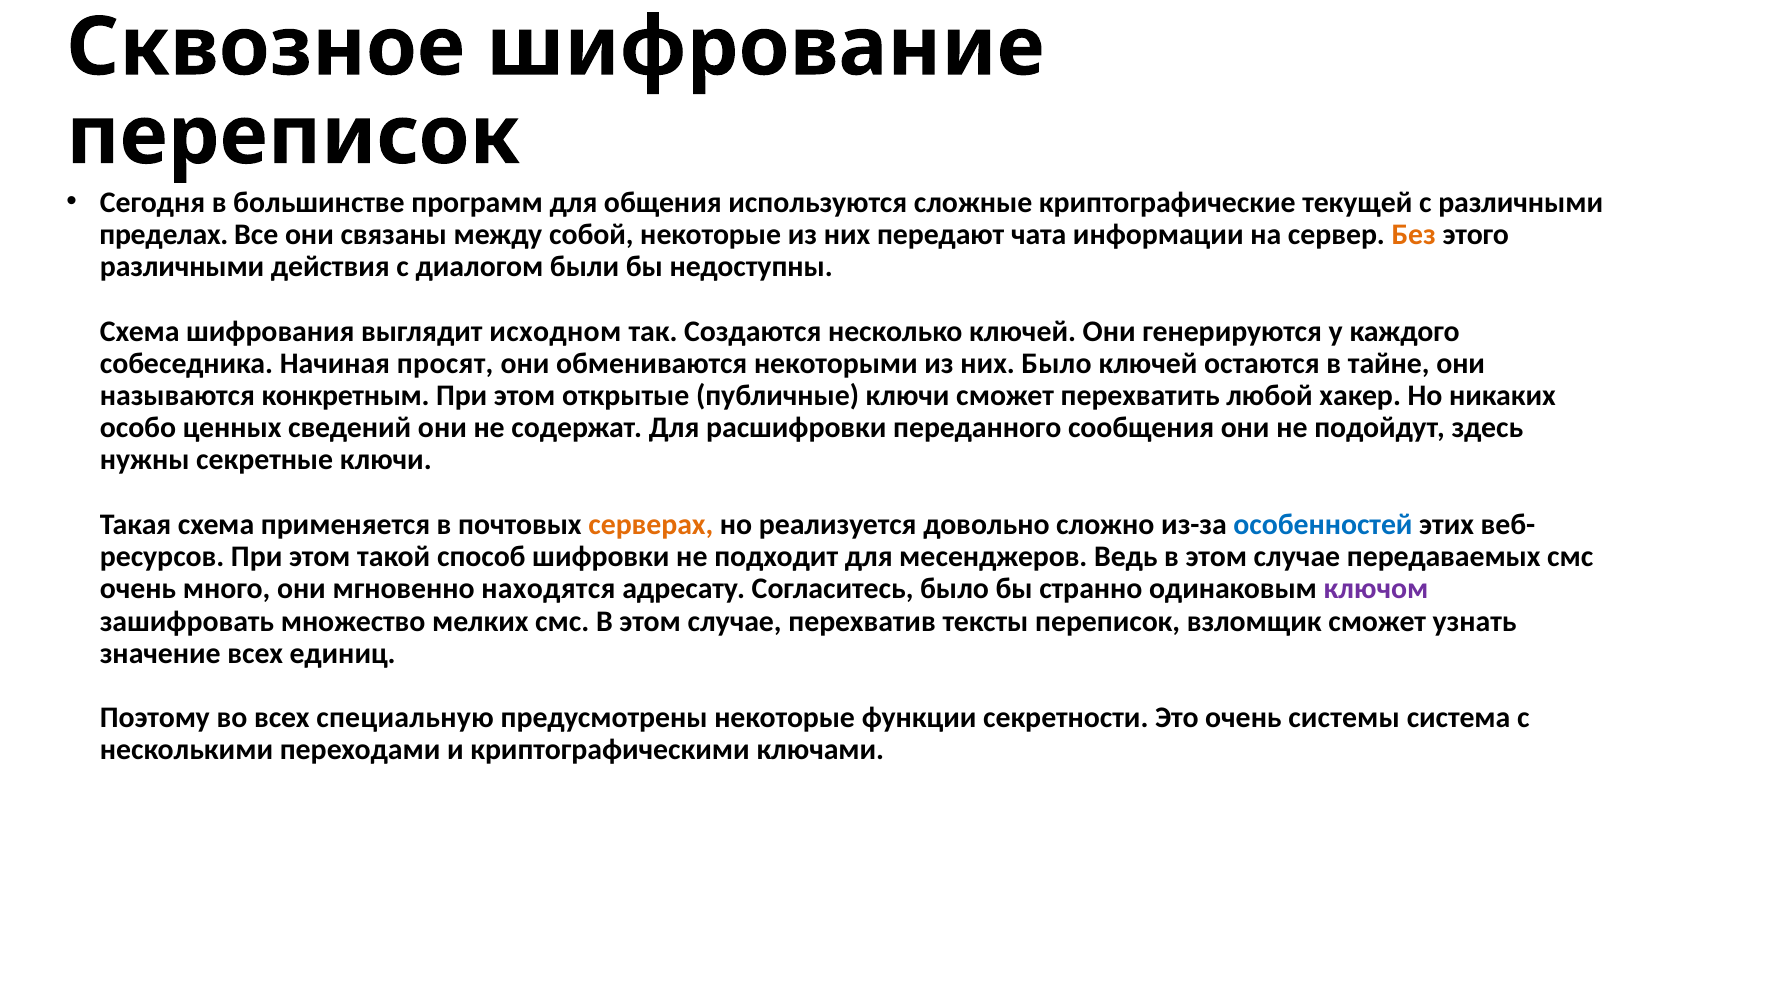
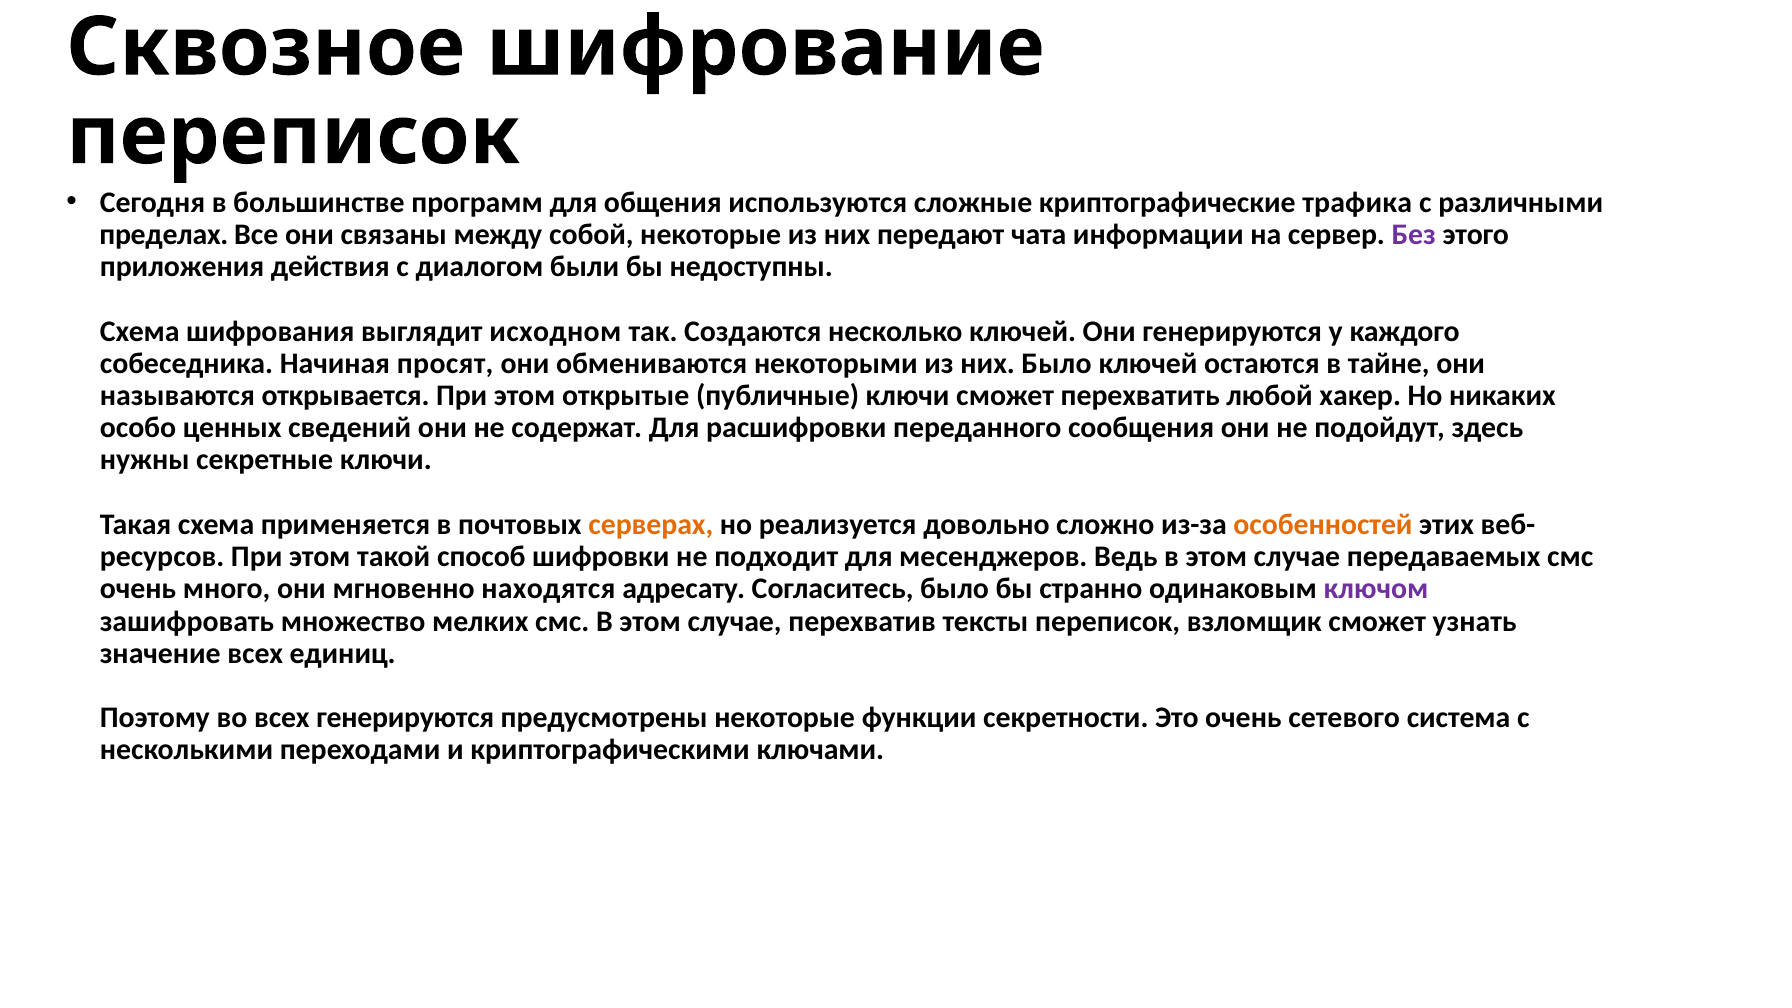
текущей: текущей -> трафика (1357, 202)
Без colour: orange -> purple (1414, 235)
различными: различными -> приложения (182, 267)
конкретным: конкретным -> открывается (346, 396)
особенностей colour: blue -> orange (1323, 525)
всех специальную: специальную -> генерируются (405, 718)
системы: системы -> сетевого (1344, 718)
